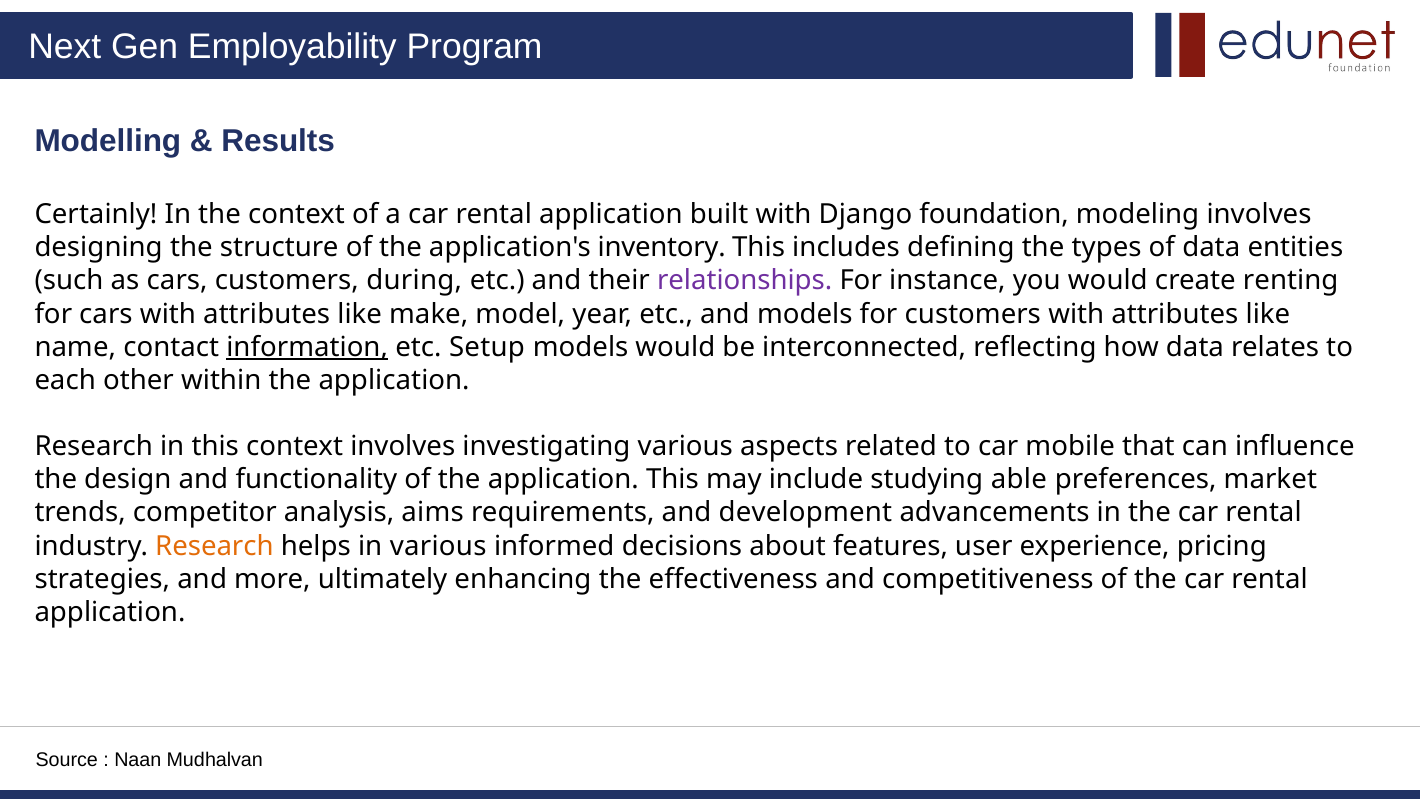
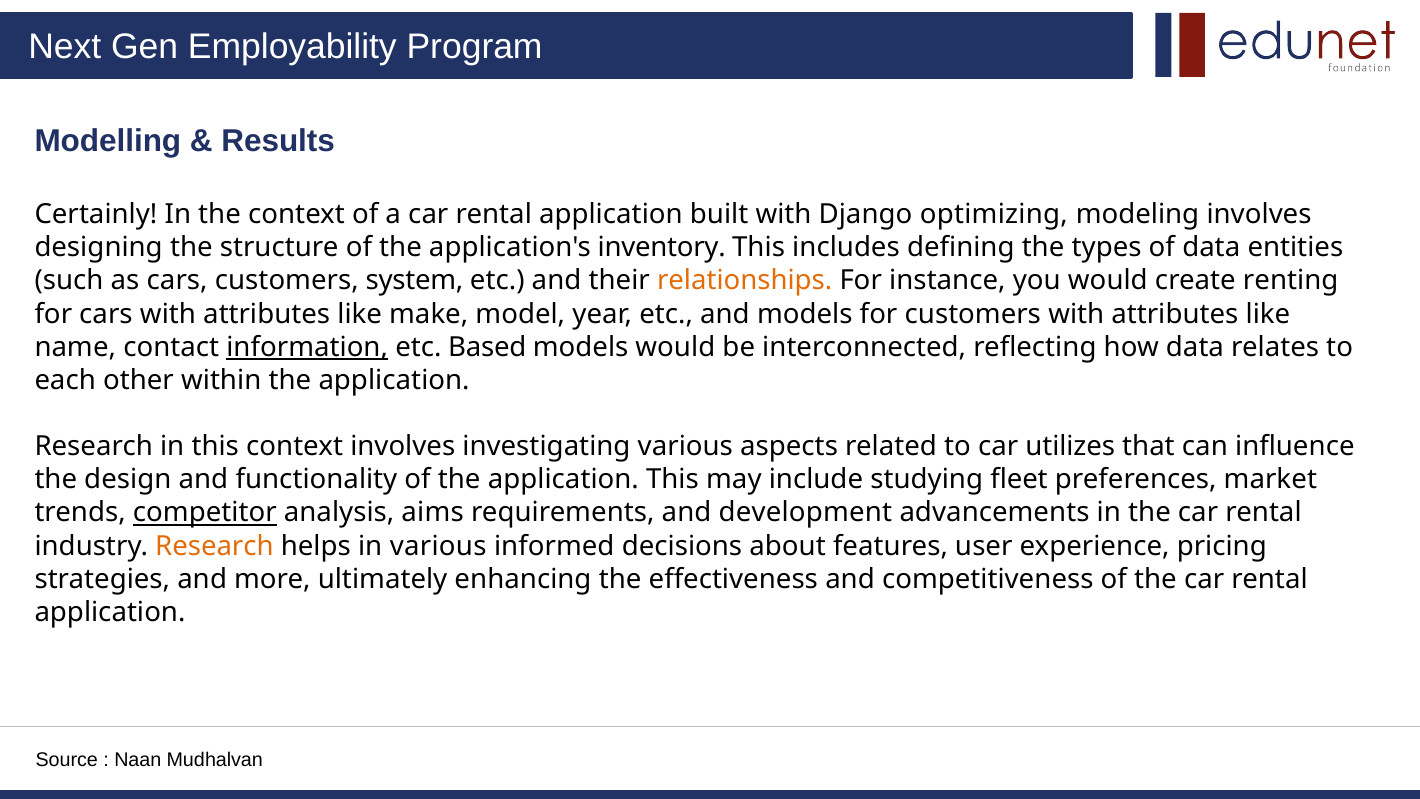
foundation: foundation -> optimizing (994, 214)
during: during -> system (414, 281)
relationships colour: purple -> orange (745, 281)
Setup: Setup -> Based (487, 347)
mobile: mobile -> utilizes (1070, 446)
able: able -> fleet (1019, 480)
competitor underline: none -> present (205, 513)
